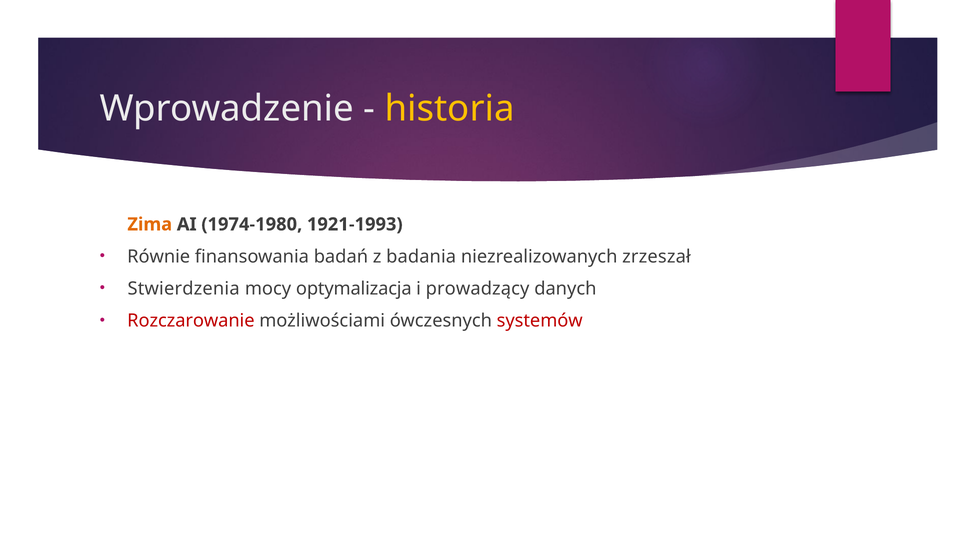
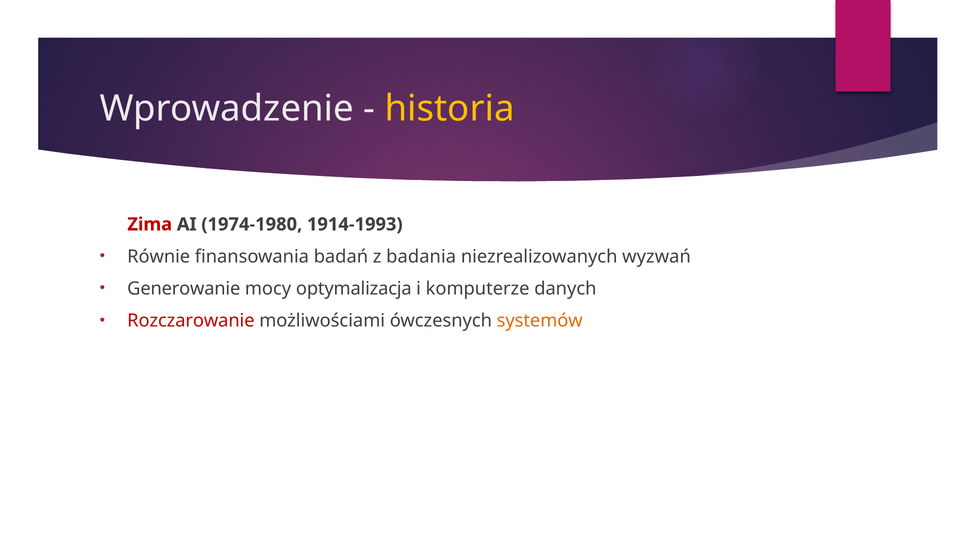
Zima colour: orange -> red (150, 224)
1921-1993: 1921-1993 -> 1914-1993 (355, 224)
zrzeszał: zrzeszał -> wyzwań (657, 256)
Stwierdzenia: Stwierdzenia -> Generowanie (184, 289)
prowadzący: prowadzący -> komputerze (478, 289)
systemów colour: red -> orange (540, 321)
